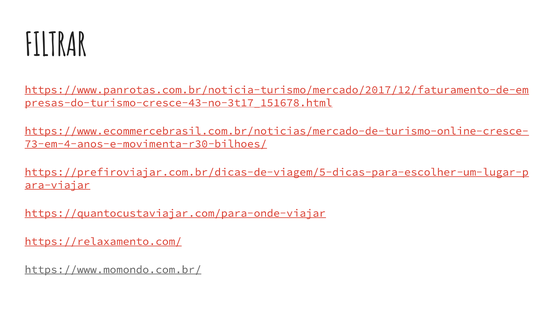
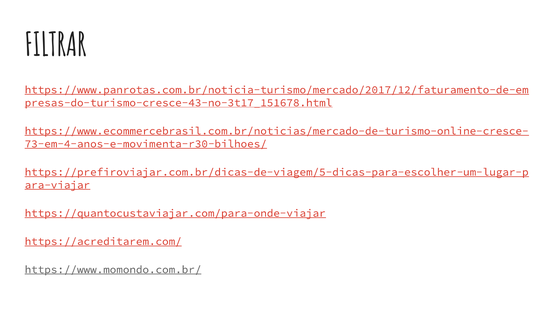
https://relaxamento.com/: https://relaxamento.com/ -> https://acreditarem.com/ (103, 241)
